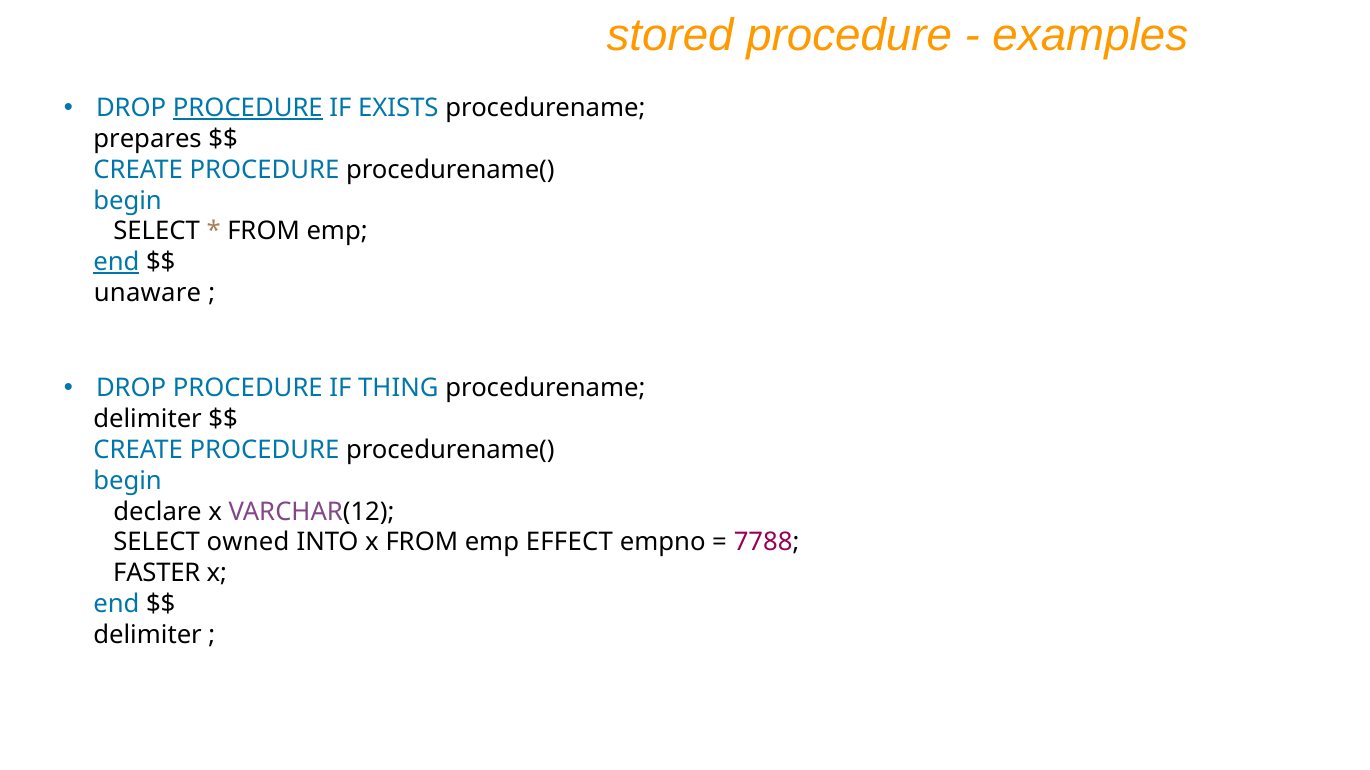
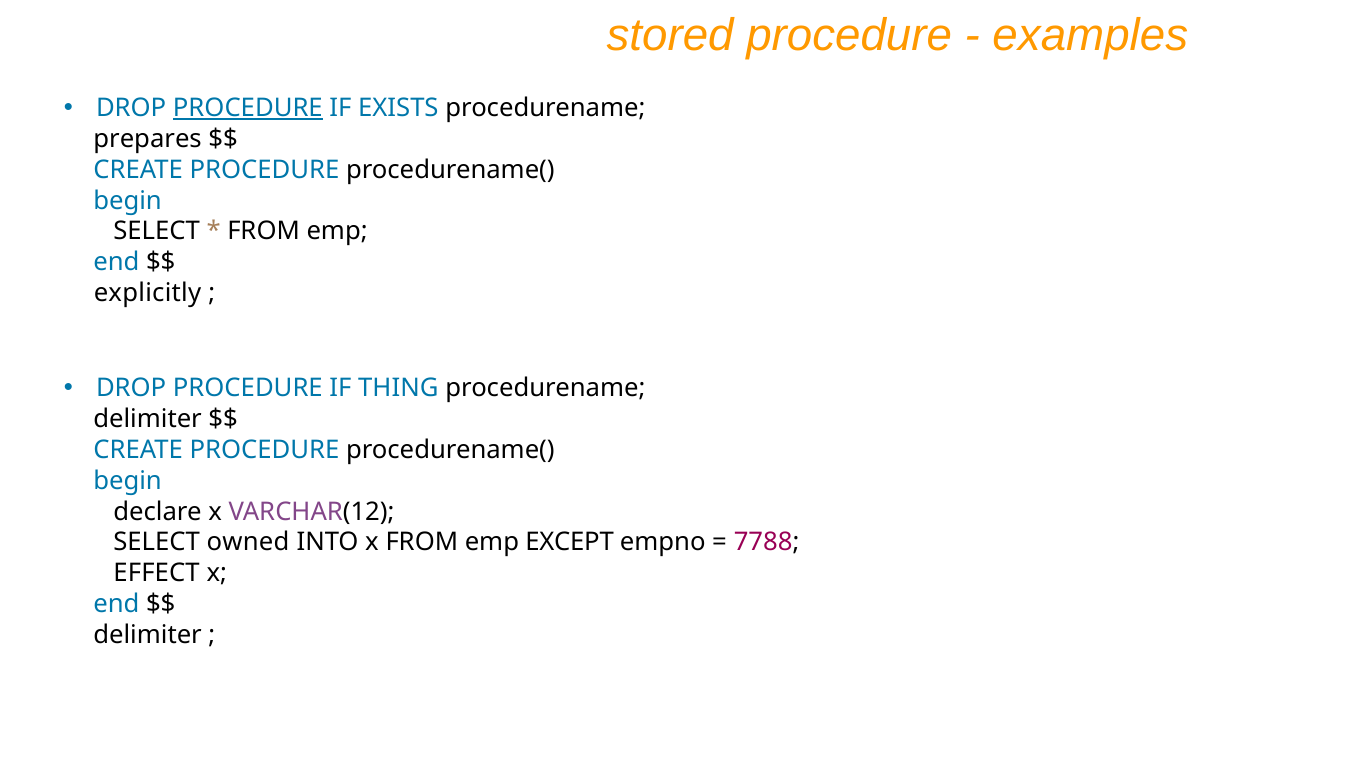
end underline: present -> none (116, 262)
unaware: unaware -> explicitly (147, 293)
EFFECT: EFFECT -> EXCEPT (570, 543)
FASTER: FASTER -> EFFECT (157, 574)
